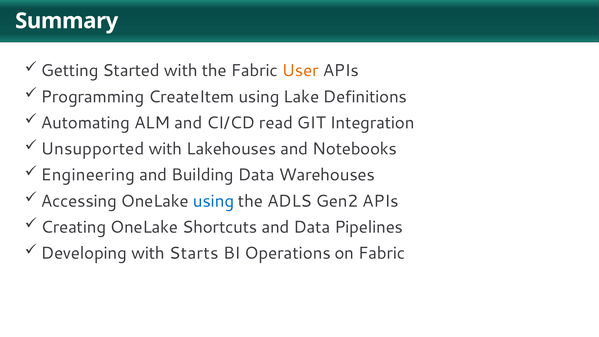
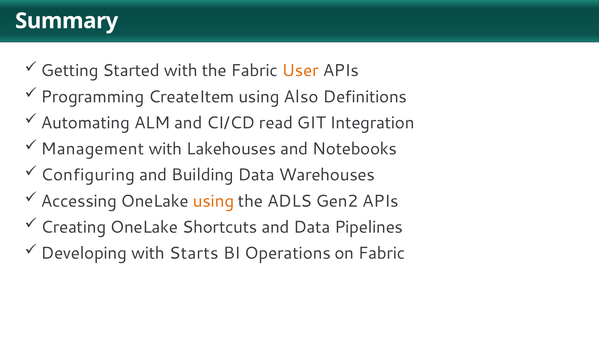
Lake: Lake -> Also (301, 97)
Unsupported: Unsupported -> Management (93, 149)
Engineering: Engineering -> Configuring (88, 175)
using colour: blue -> orange (214, 201)
